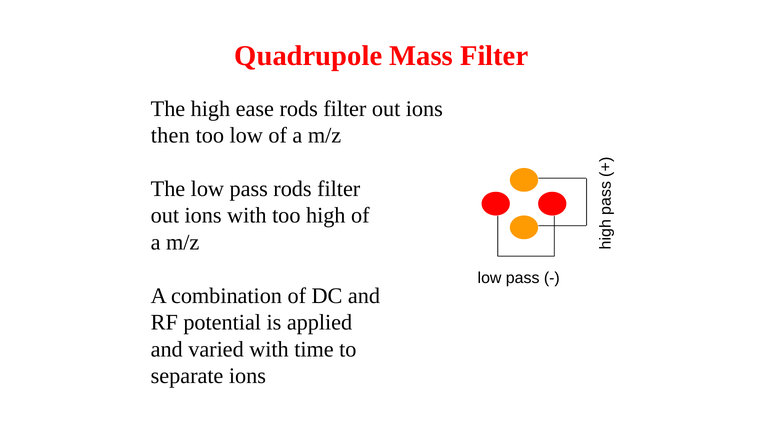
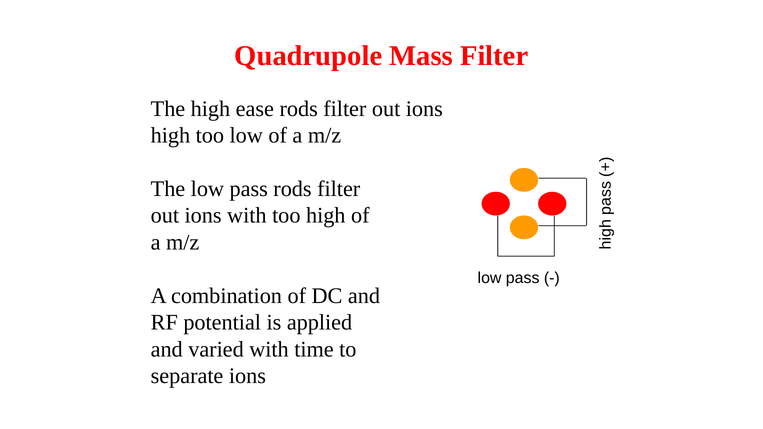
then: then -> high (170, 136)
